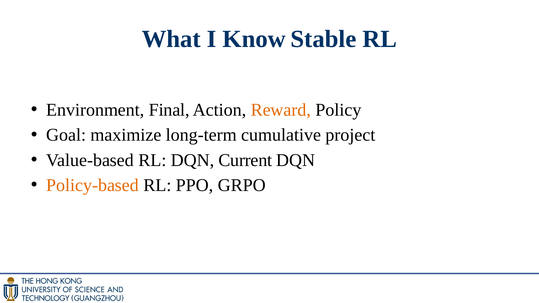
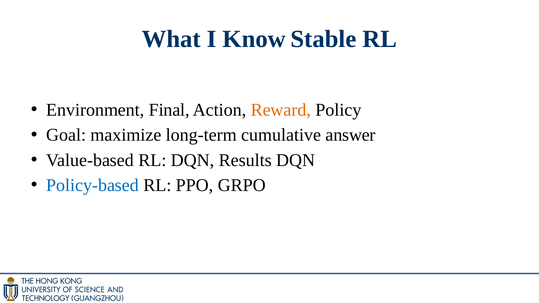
project: project -> answer (351, 135)
Current: Current -> Results (245, 160)
Policy-based colour: orange -> blue (93, 185)
